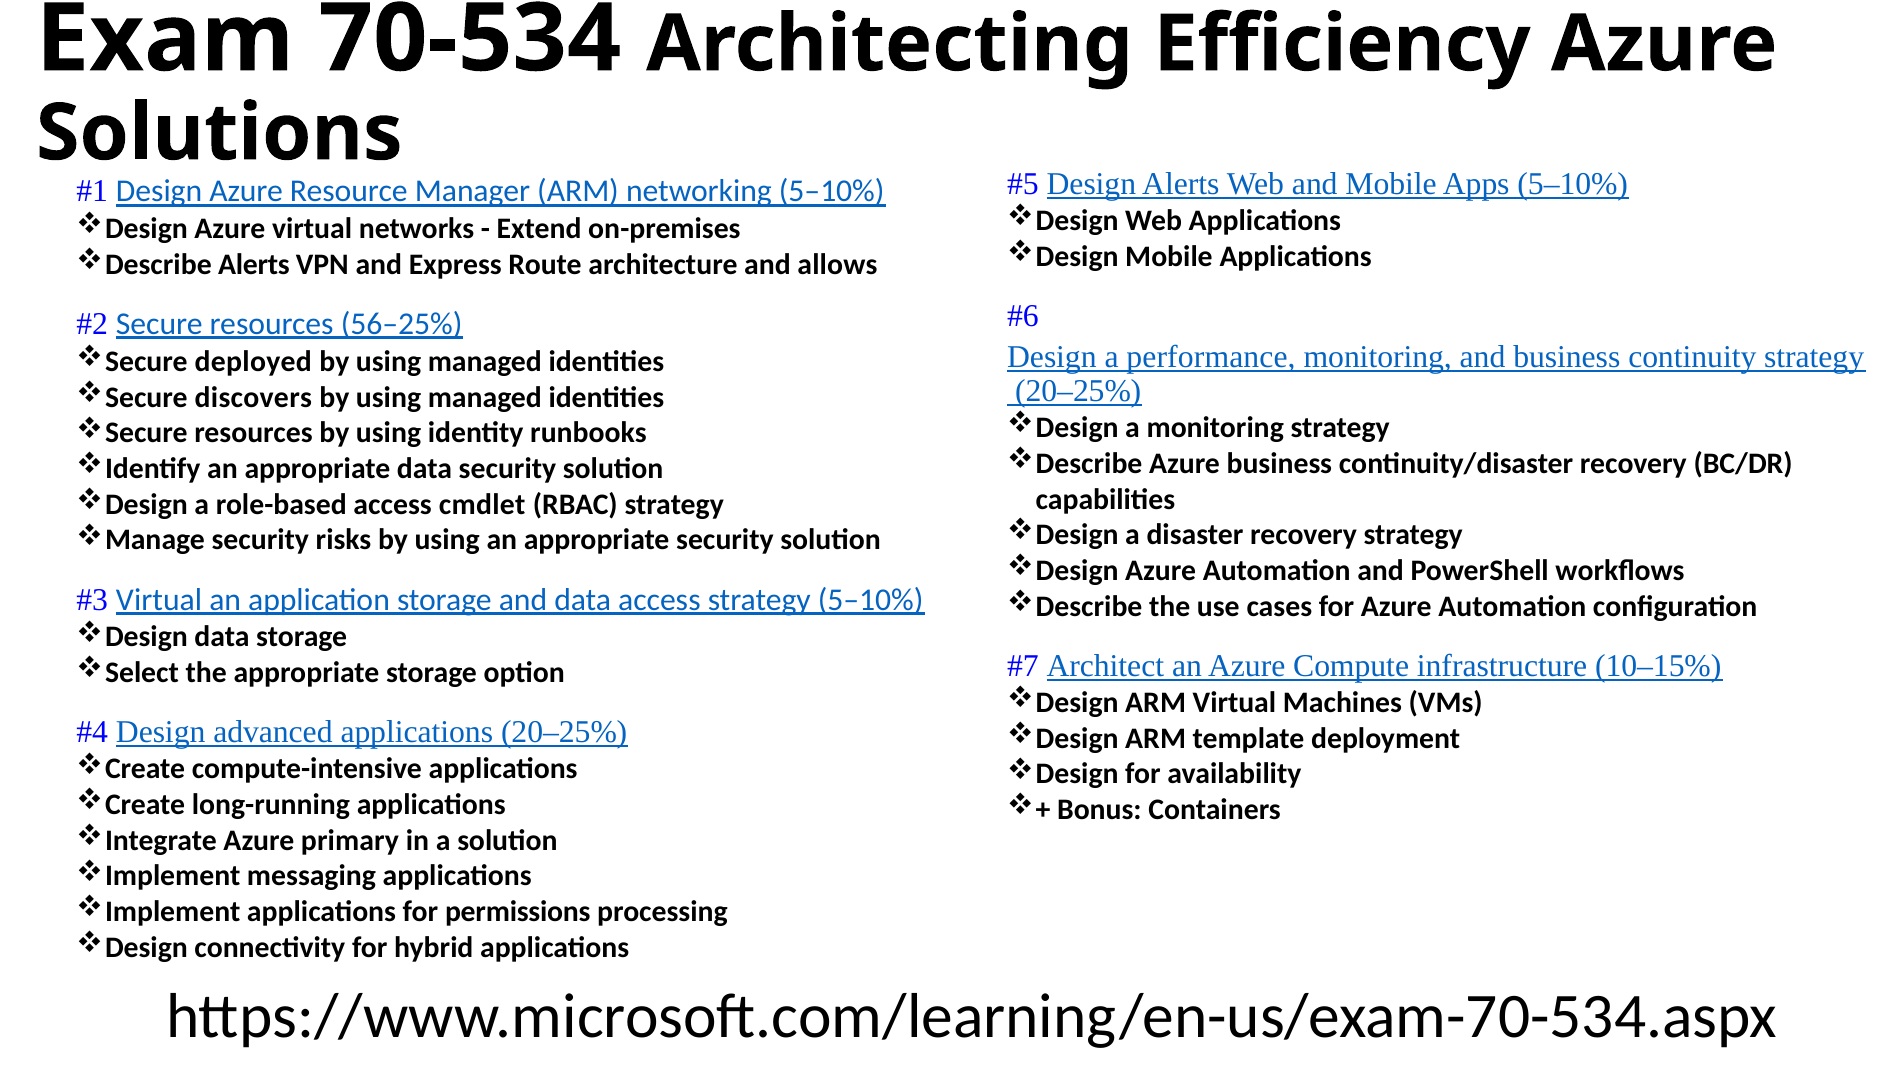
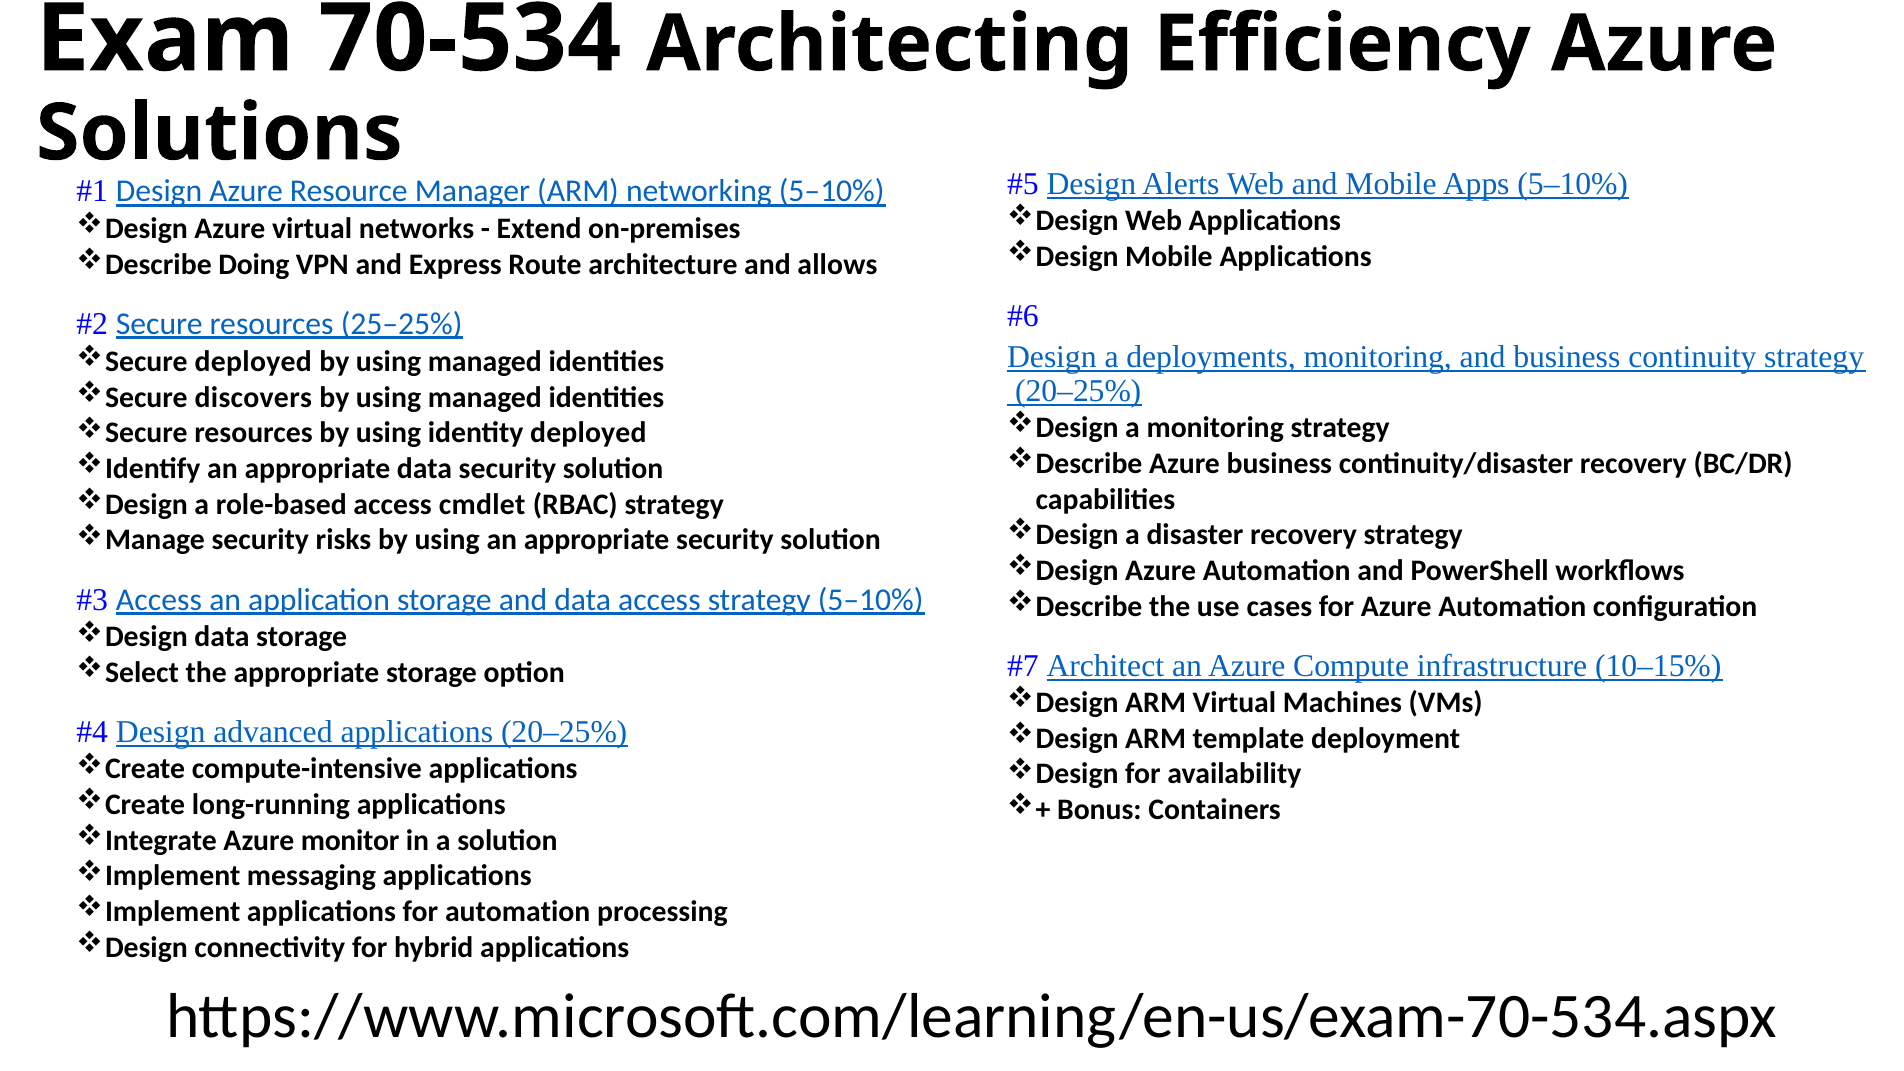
Alerts: Alerts -> Doing (254, 265)
56–25%: 56–25% -> 25–25% (402, 324)
performance: performance -> deployments (1211, 357)
identity runbooks: runbooks -> deployed (588, 433)
Virtual: Virtual -> Access (159, 600)
primary: primary -> monitor (350, 840)
for permissions: permissions -> automation (518, 912)
